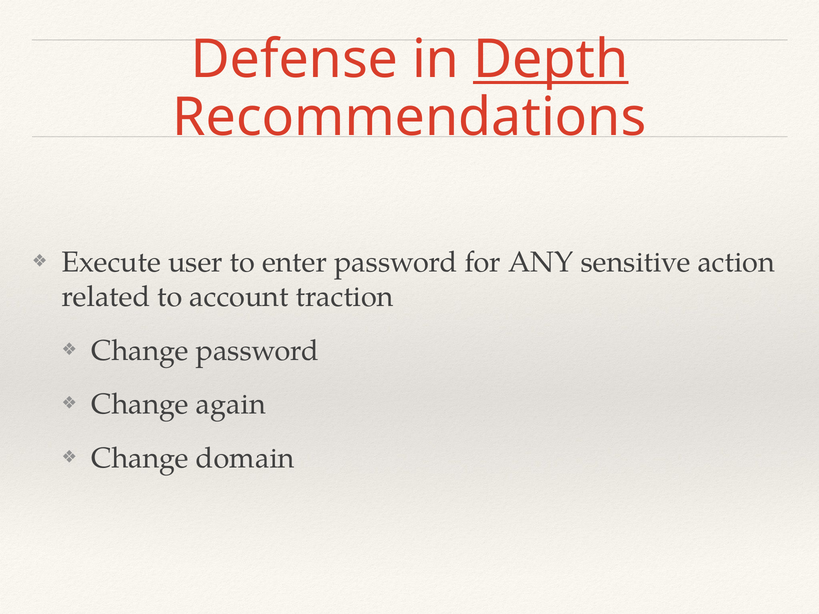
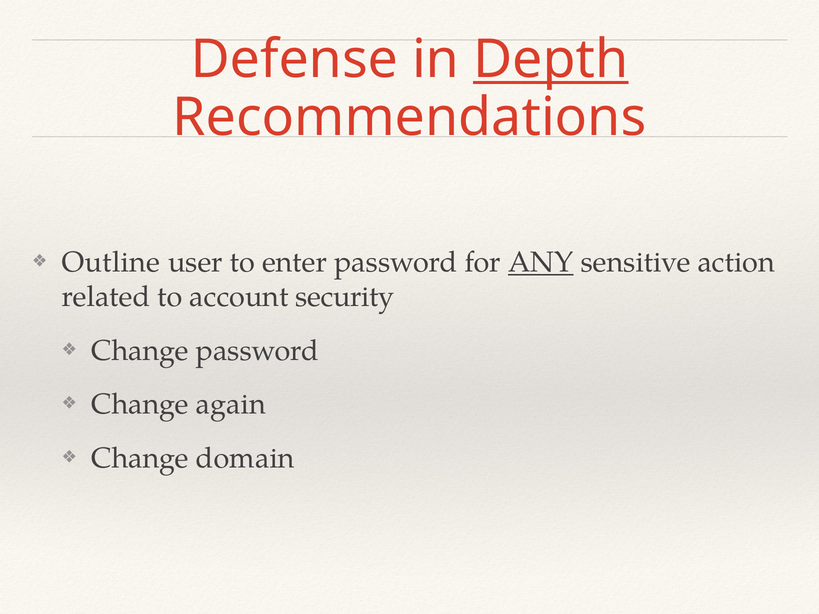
Execute: Execute -> Outline (111, 262)
ANY underline: none -> present (541, 262)
traction: traction -> security (345, 297)
